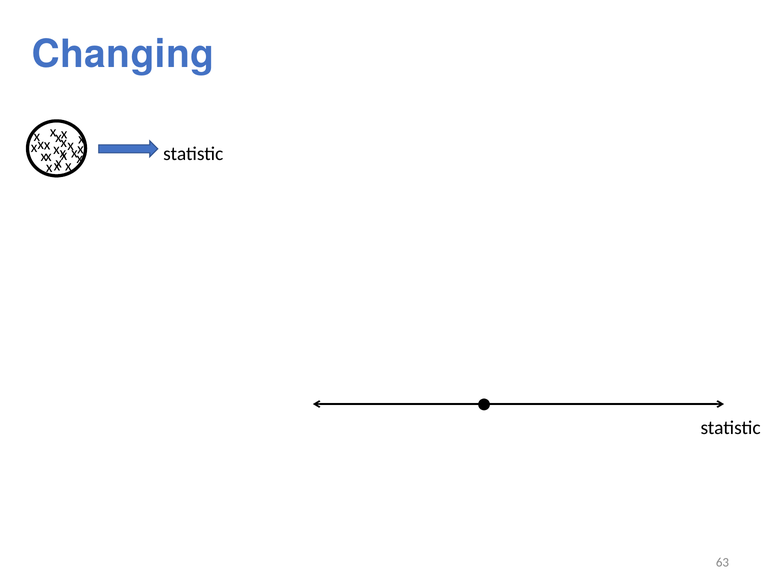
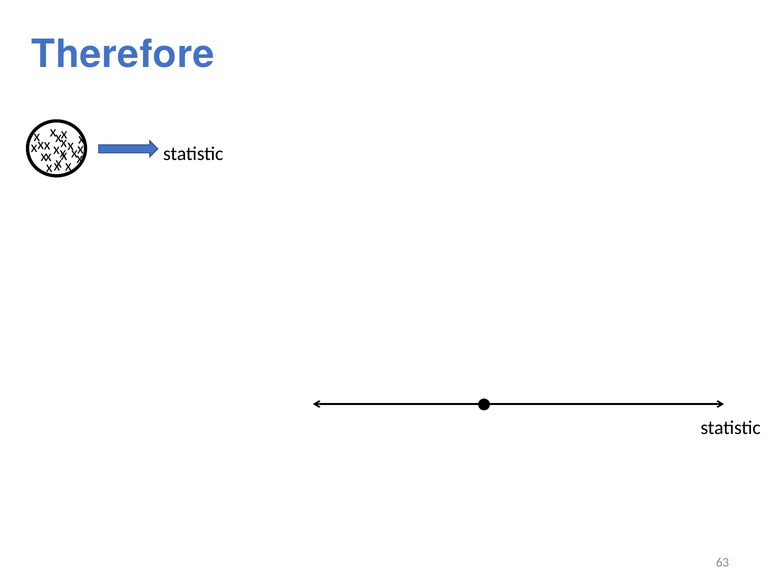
Changing: Changing -> Therefore (123, 54)
